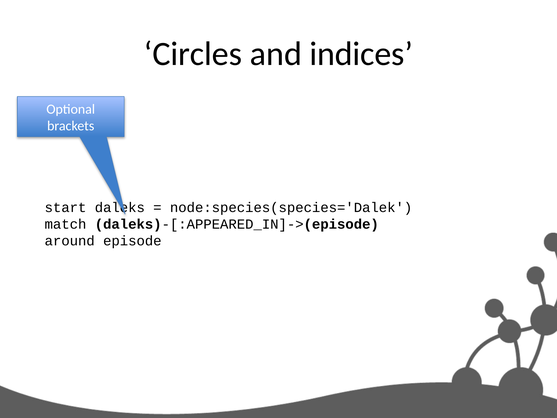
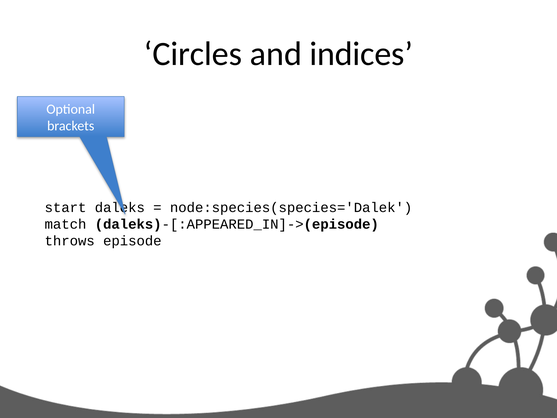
around: around -> throws (70, 241)
